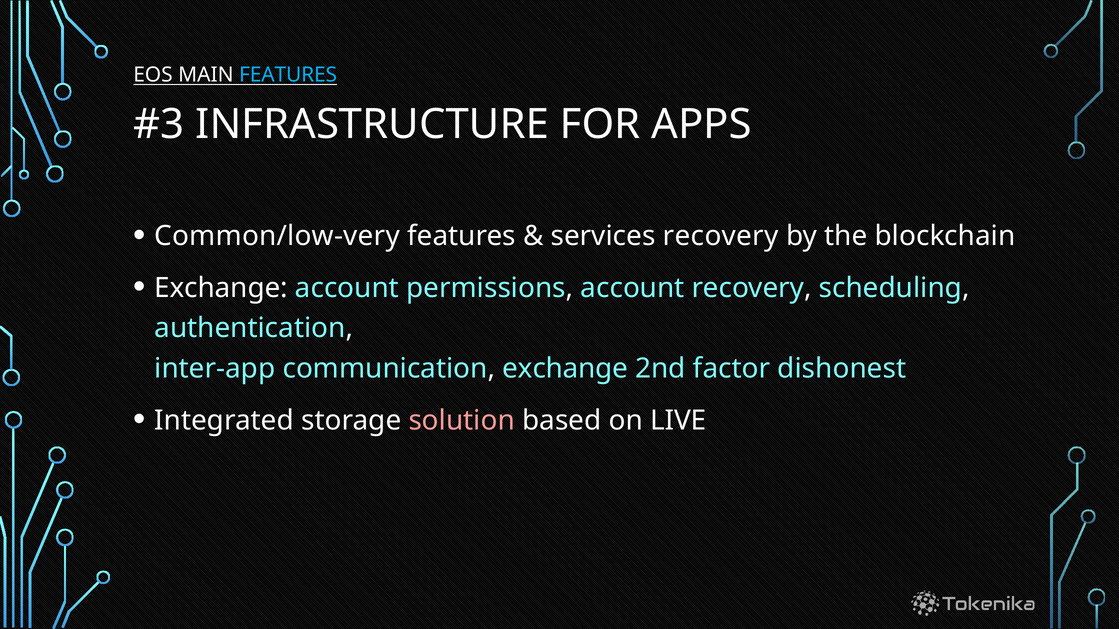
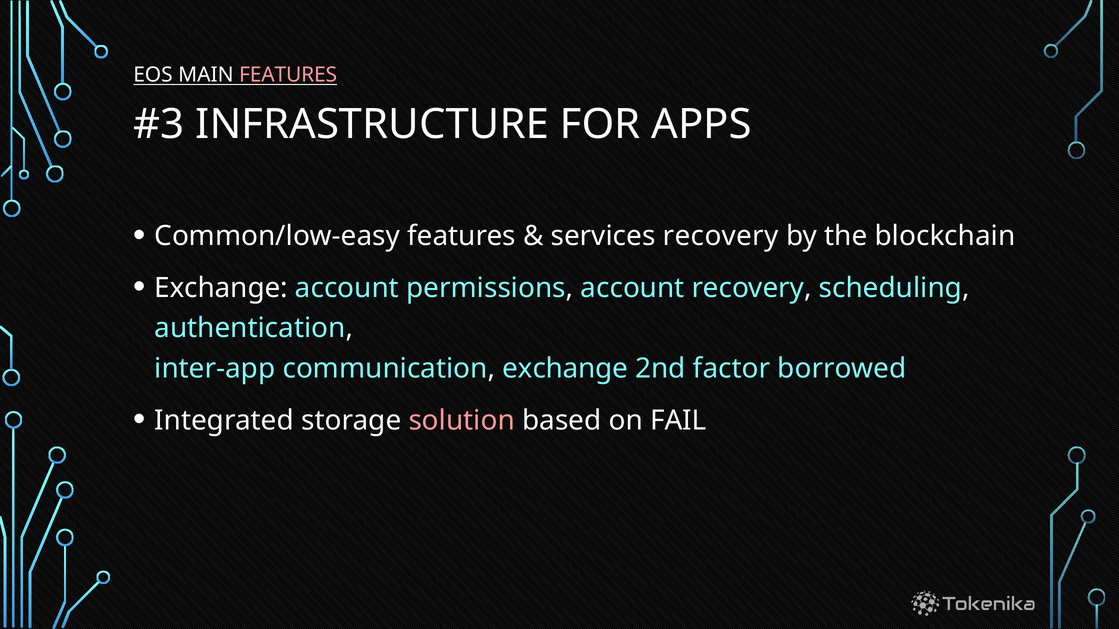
FEATURES colour: light blue -> pink (288, 75)
Common/low-very: Common/low-very -> Common/low-easy (277, 236)
dishonest: dishonest -> borrowed (842, 369)
LIVE: LIVE -> FAIL (678, 421)
